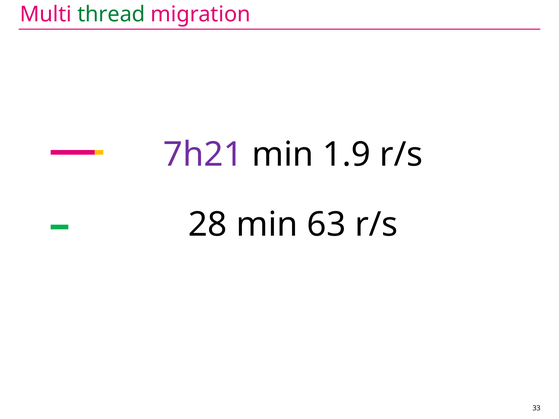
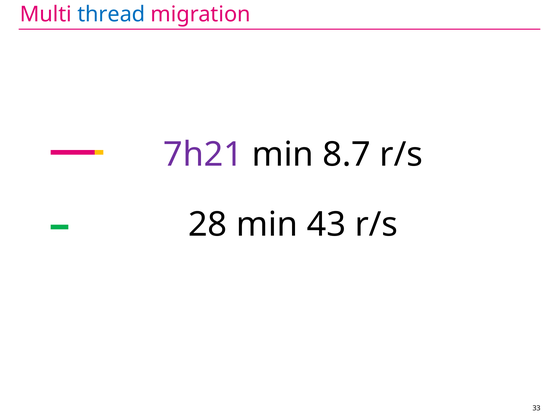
thread colour: green -> blue (111, 14)
1.9: 1.9 -> 8.7 (347, 155)
63: 63 -> 43 (326, 225)
